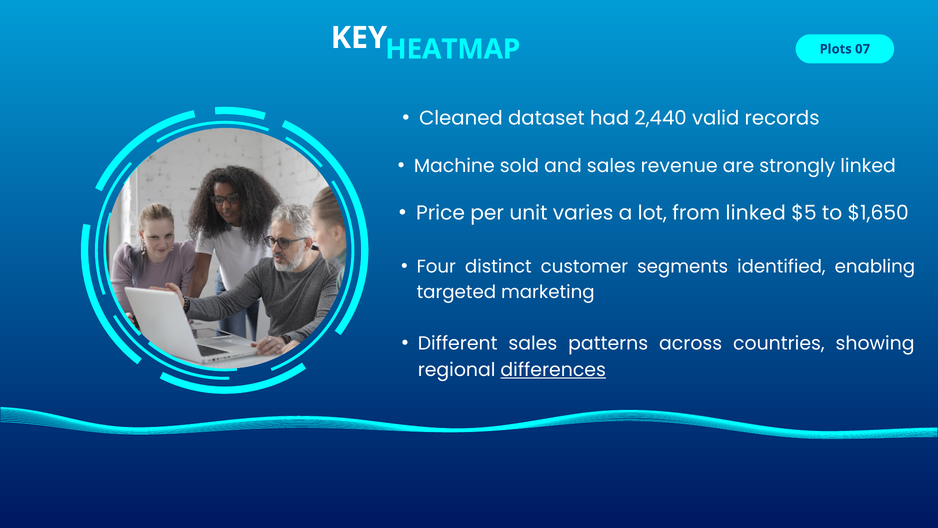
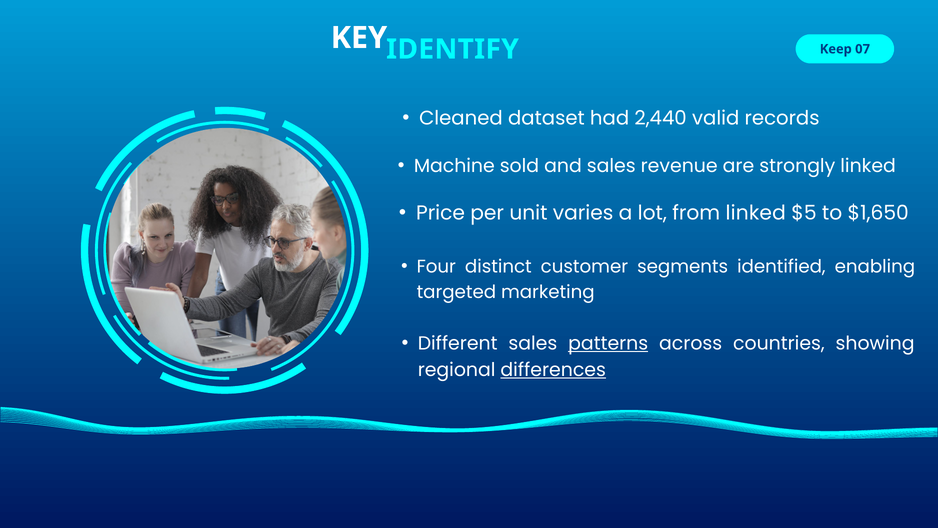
HEATMAP: HEATMAP -> IDENTIFY (452, 49)
Plots: Plots -> Keep (836, 49)
patterns underline: none -> present (608, 343)
